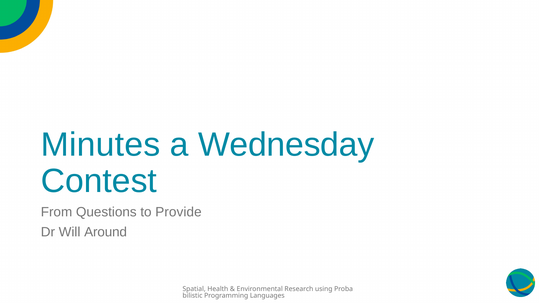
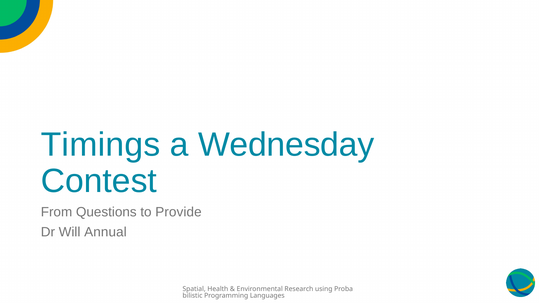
Minutes: Minutes -> Timings (101, 145)
Around: Around -> Annual (105, 232)
